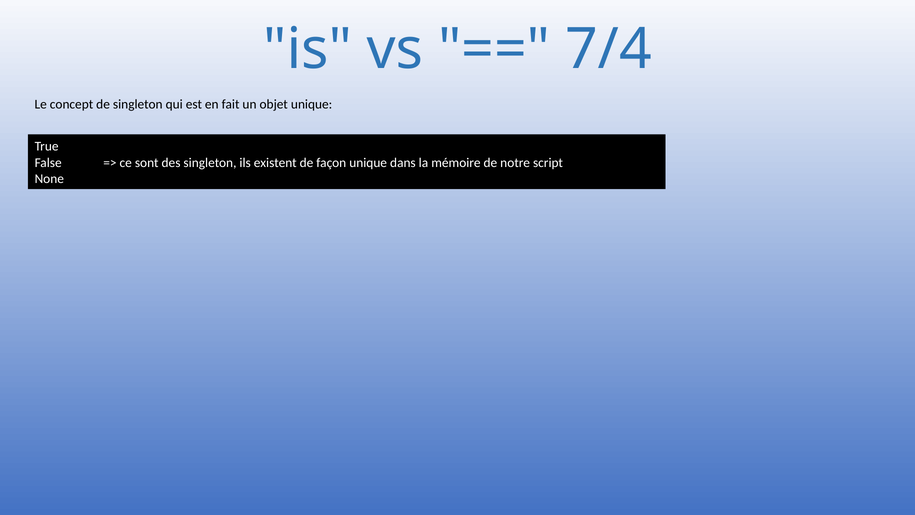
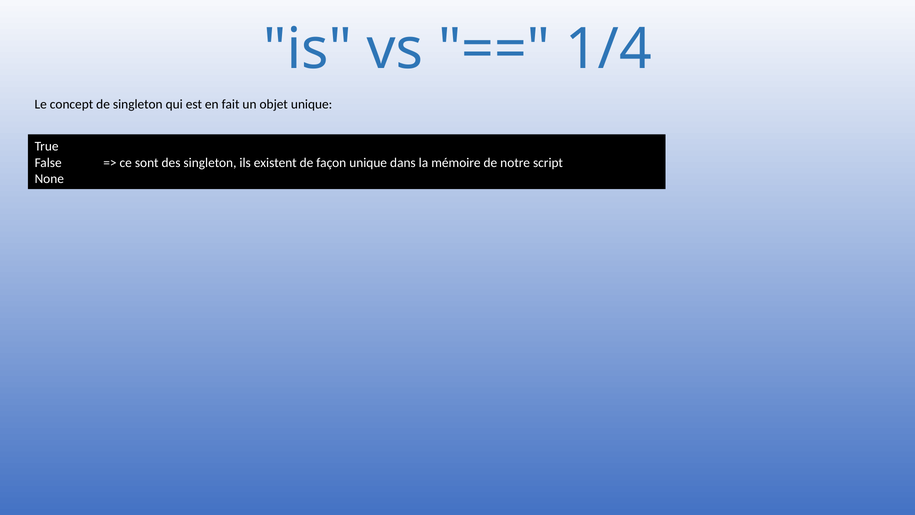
7/4: 7/4 -> 1/4 (608, 49)
